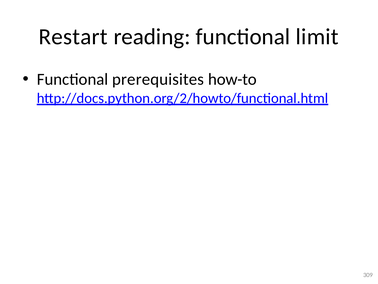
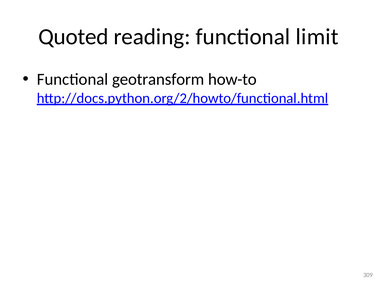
Restart: Restart -> Quoted (73, 37)
prerequisites: prerequisites -> geotransform (158, 79)
